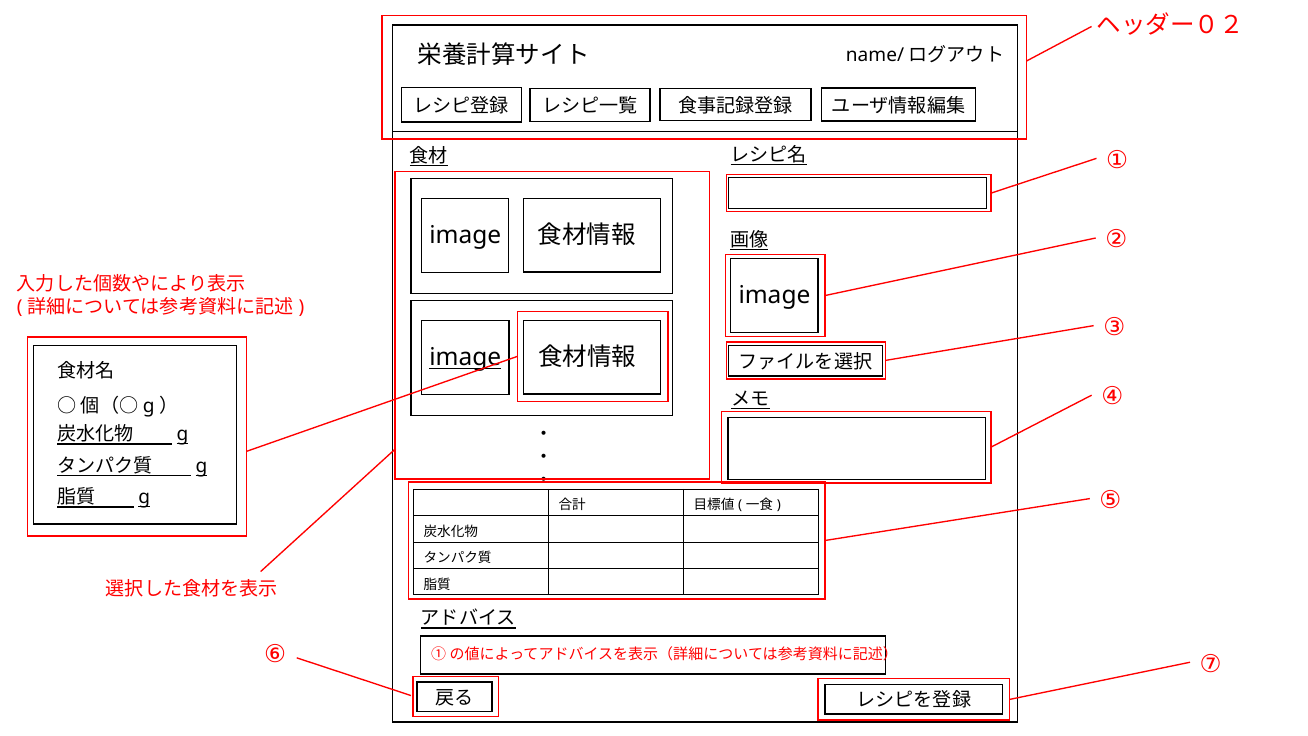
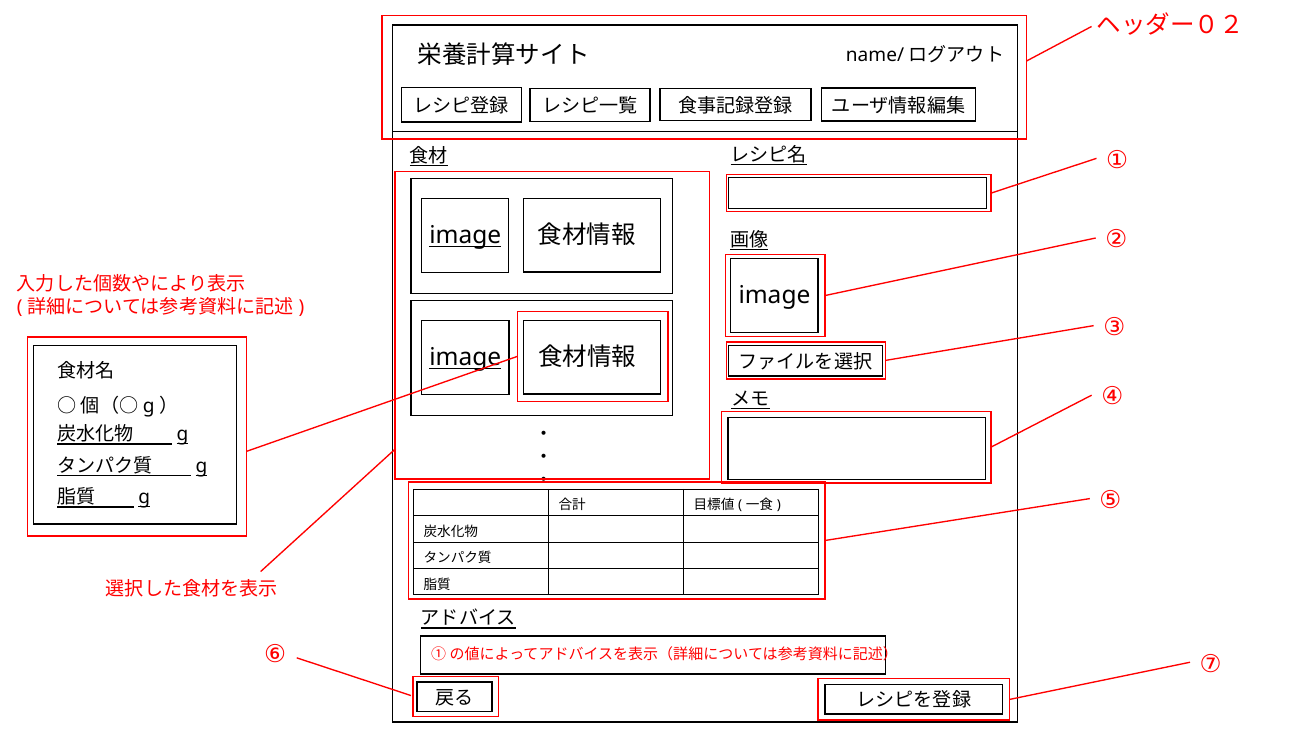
image underline: none -> present (465, 236)
